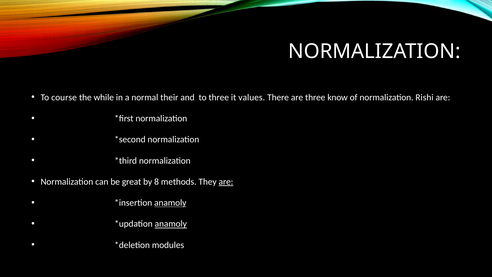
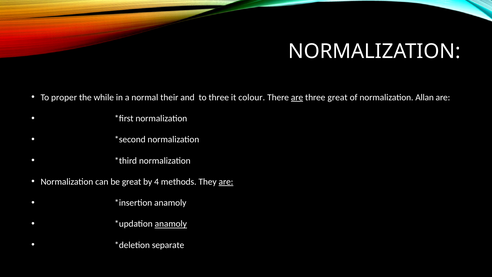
course: course -> proper (64, 97)
values: values -> colour (252, 97)
are underline: none -> present (297, 97)
three know: know -> great (338, 97)
Rishi: Rishi -> Allan (425, 97)
8: 8 -> 4 (157, 182)
anamoly underline: present -> none (170, 203)
modules: modules -> separate (168, 245)
